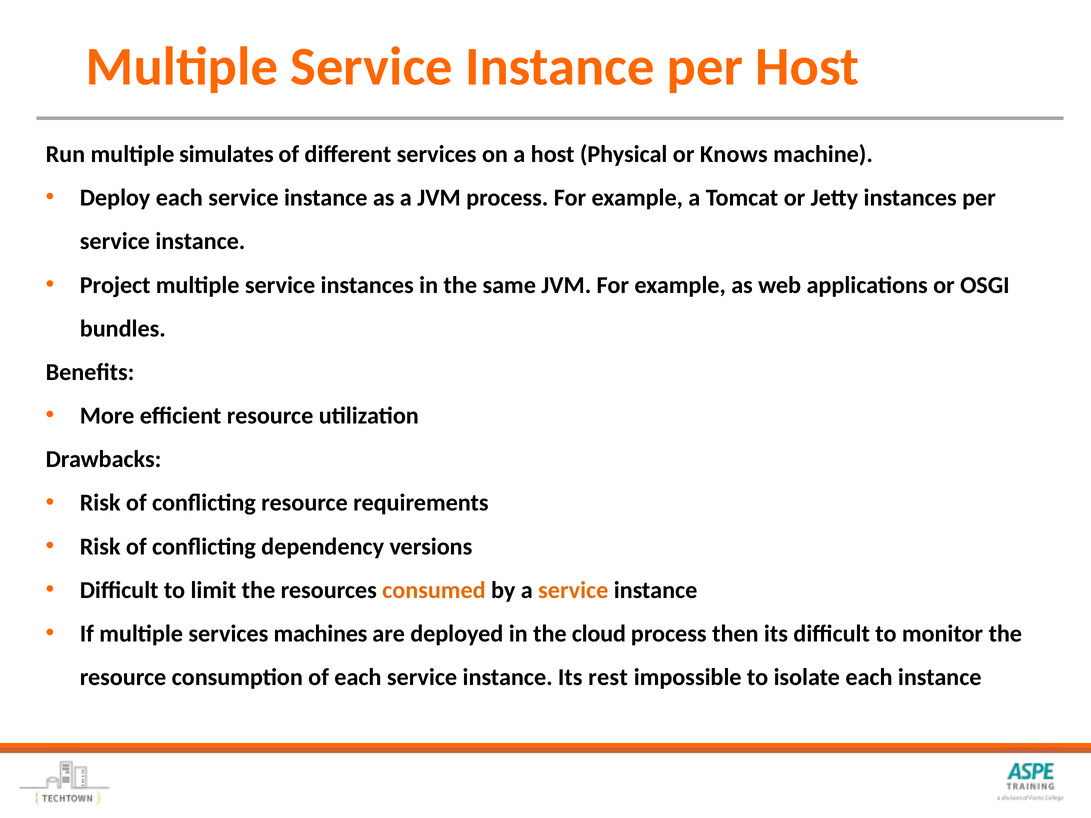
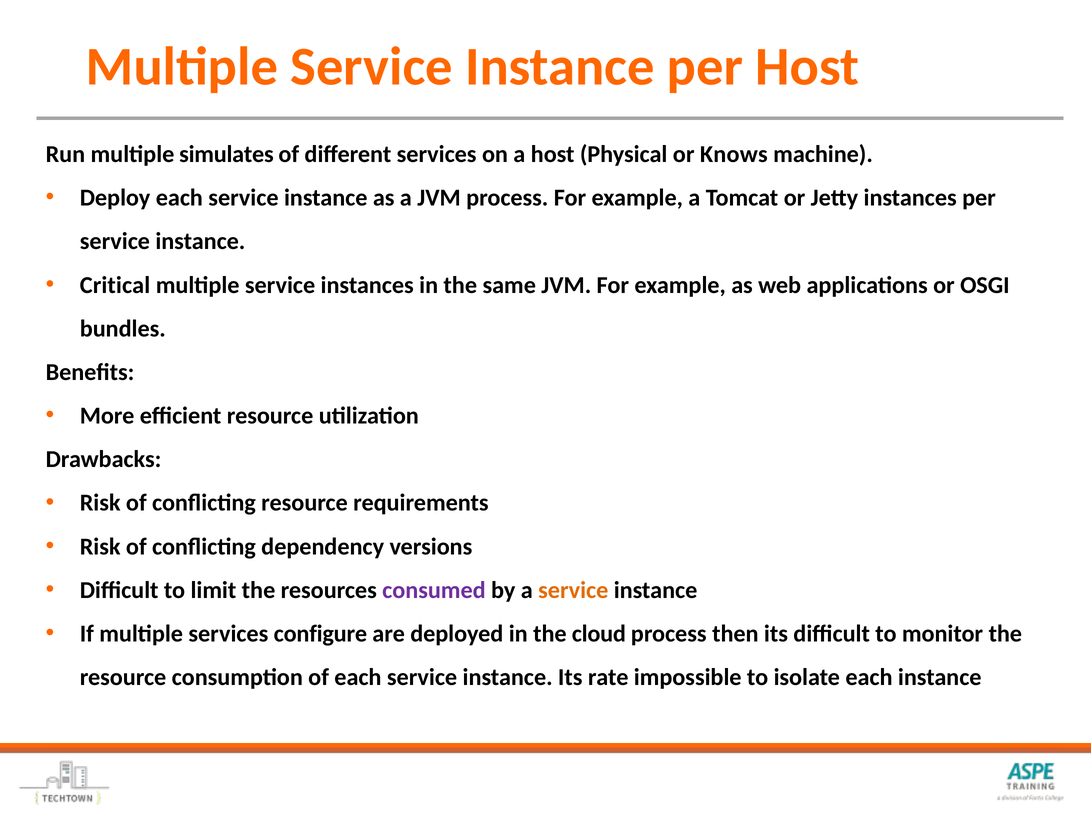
Project: Project -> Critical (115, 285)
consumed colour: orange -> purple (434, 590)
machines: machines -> configure (320, 634)
rest: rest -> rate (608, 677)
